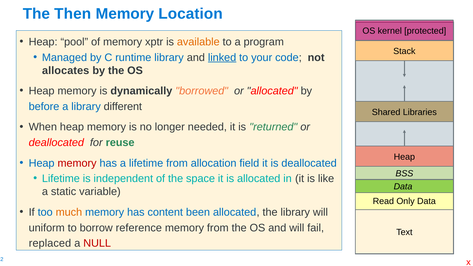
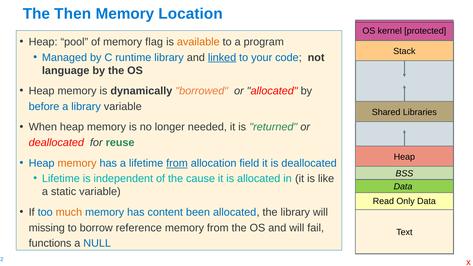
xptr: xptr -> flag (154, 42)
allocates: allocates -> language (66, 70)
library different: different -> variable (123, 107)
memory colour: red -> orange (77, 163)
from underline: none -> present (177, 163)
space: space -> cause (201, 179)
uniform: uniform -> missing (47, 228)
replaced: replaced -> functions (50, 243)
NULL colour: red -> blue (97, 243)
